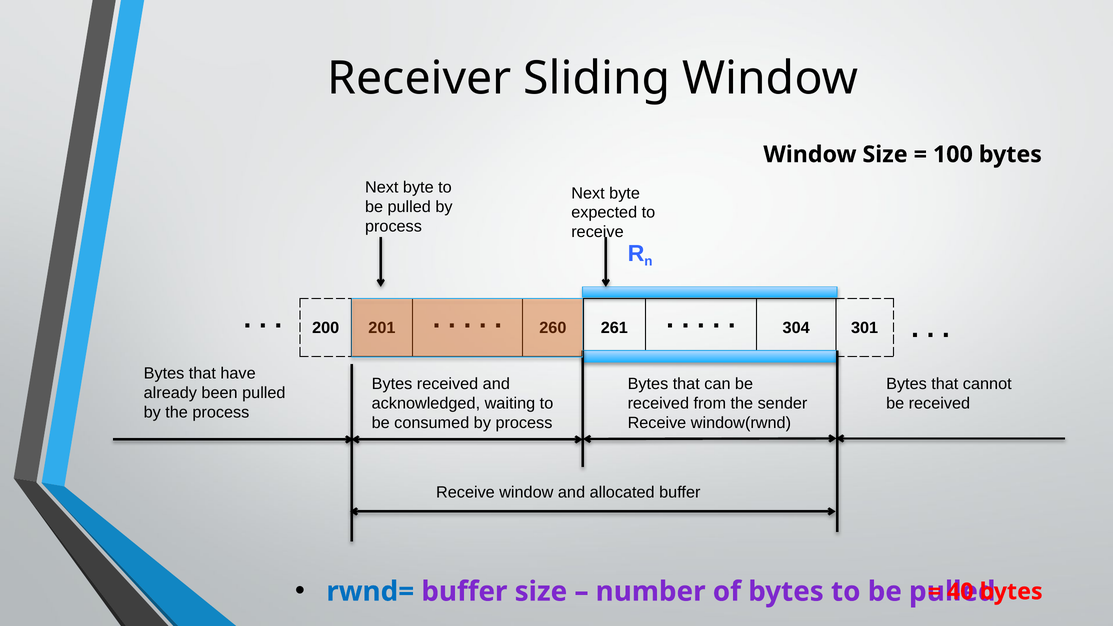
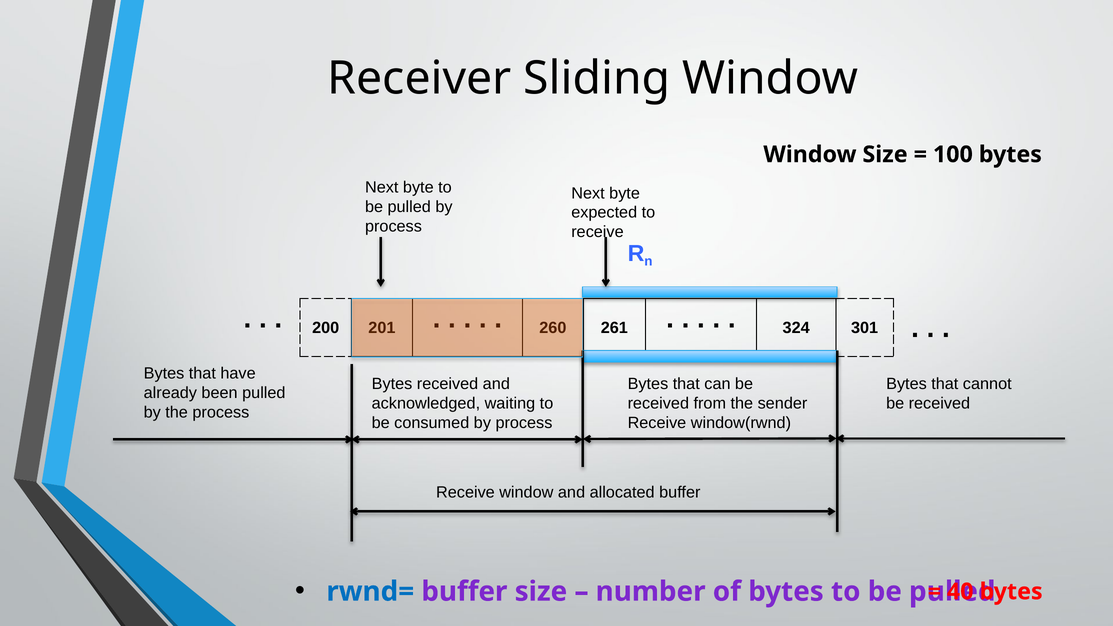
304: 304 -> 324 (796, 328)
